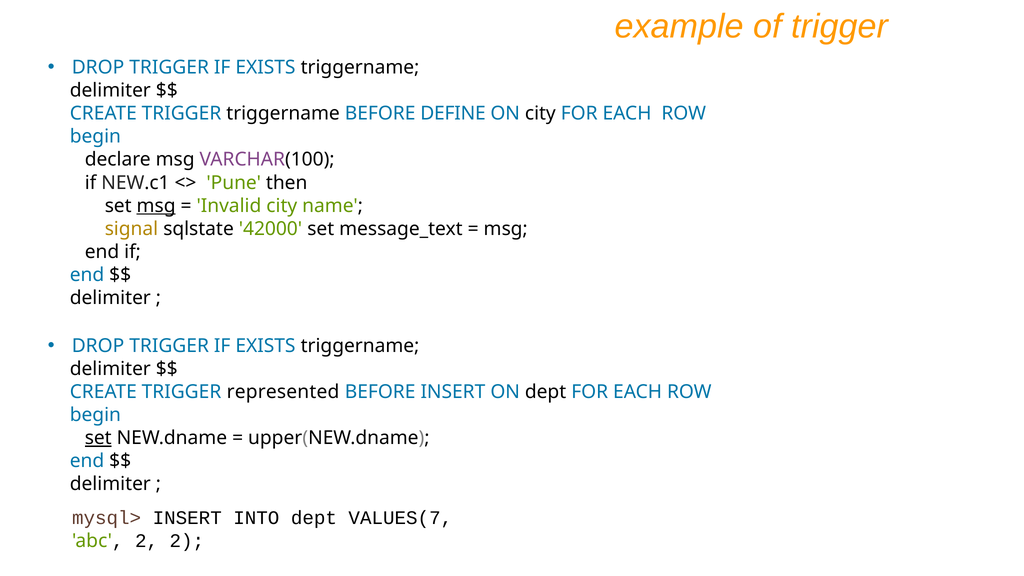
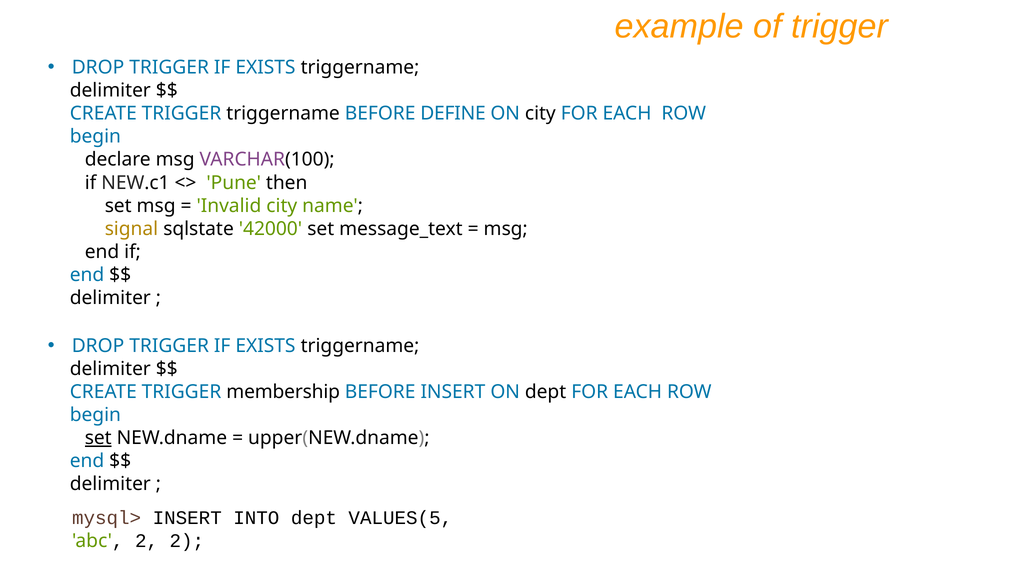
msg underline: present -> none (156, 206)
represented: represented -> membership (283, 392)
VALUES(7: VALUES(7 -> VALUES(5 (400, 518)
